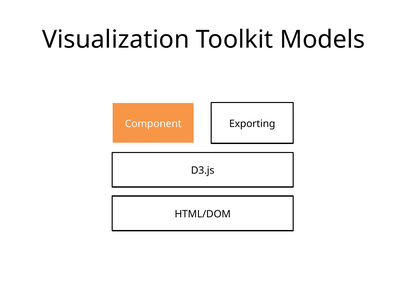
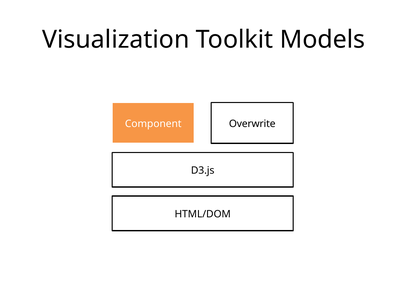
Exporting: Exporting -> Overwrite (252, 124)
